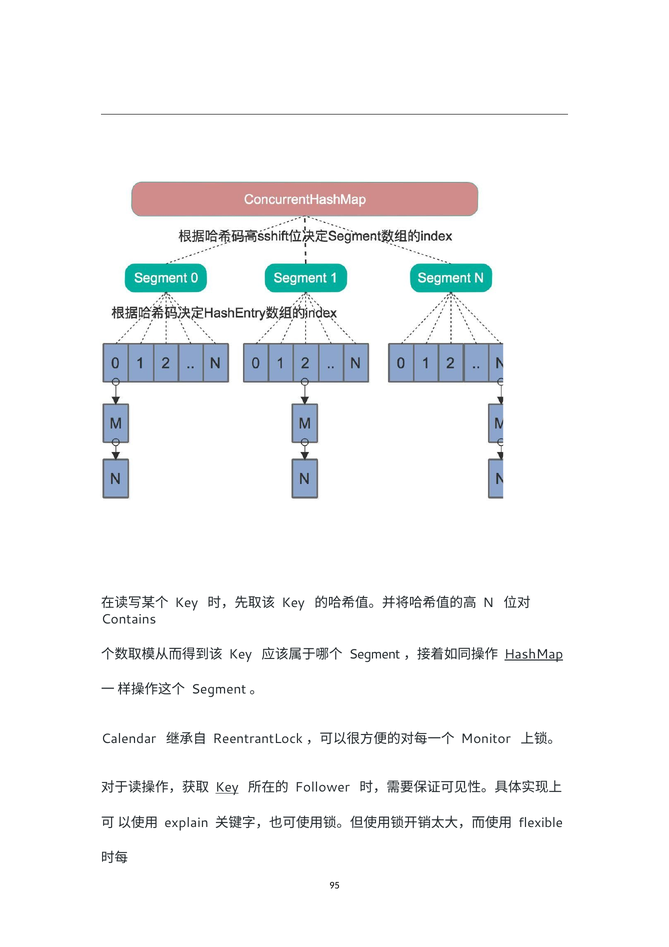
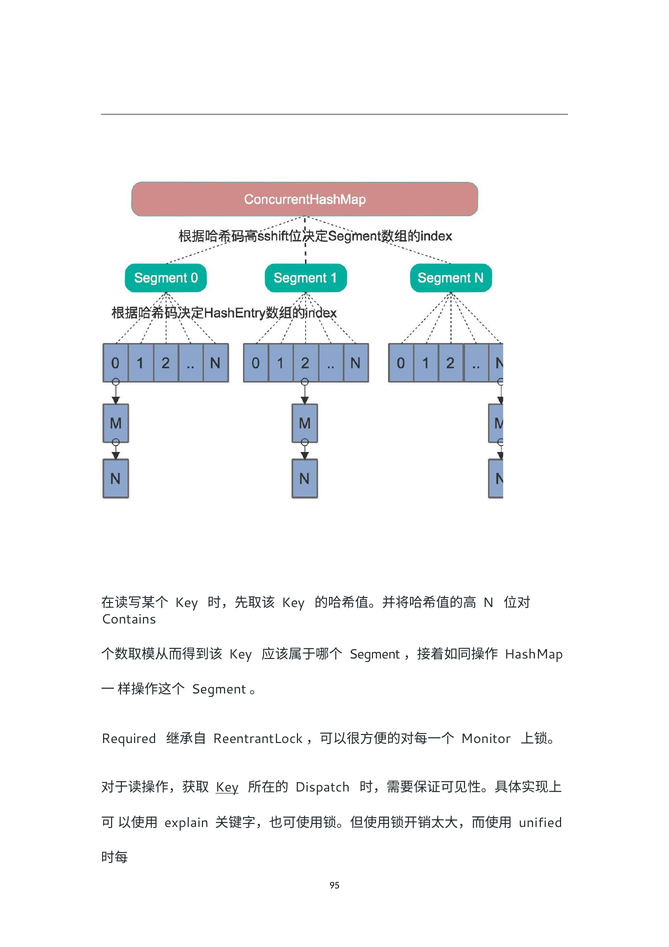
HashMap underline: present -> none (534, 654)
Calendar: Calendar -> Required (129, 739)
Follower: Follower -> Dispatch (322, 787)
flexible: flexible -> unified (541, 822)
